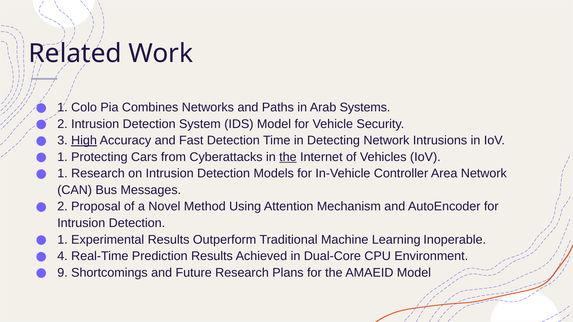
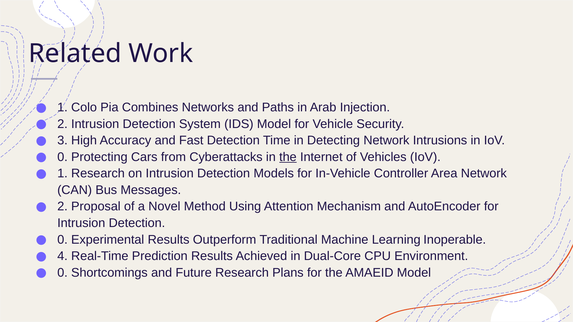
Systems: Systems -> Injection (365, 108)
High underline: present -> none (84, 141)
1: 1 -> 0 (62, 157)
1: 1 -> 0 (62, 240)
9: 9 -> 0 (62, 273)
